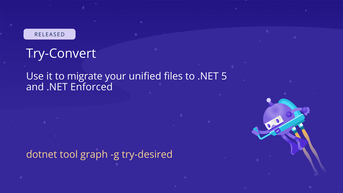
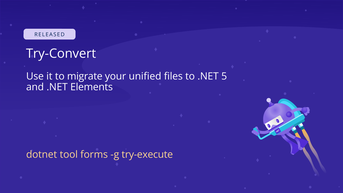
Enforced: Enforced -> Elements (92, 87)
graph: graph -> forms (94, 155)
try-desired: try-desired -> try-execute (147, 155)
